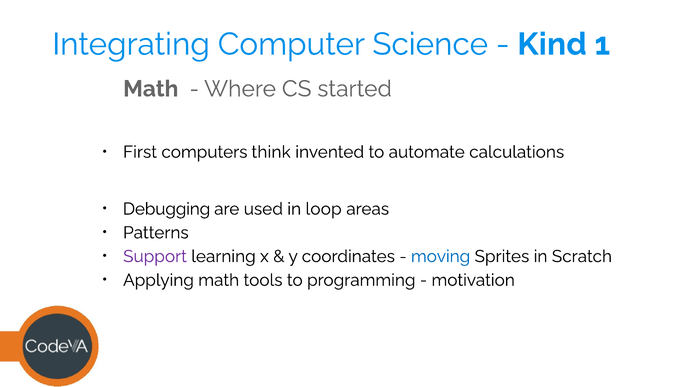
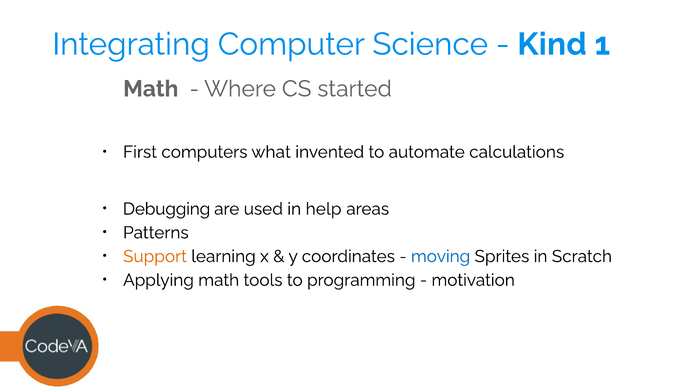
think: think -> what (271, 152)
loop: loop -> help (324, 209)
Support colour: purple -> orange (155, 256)
